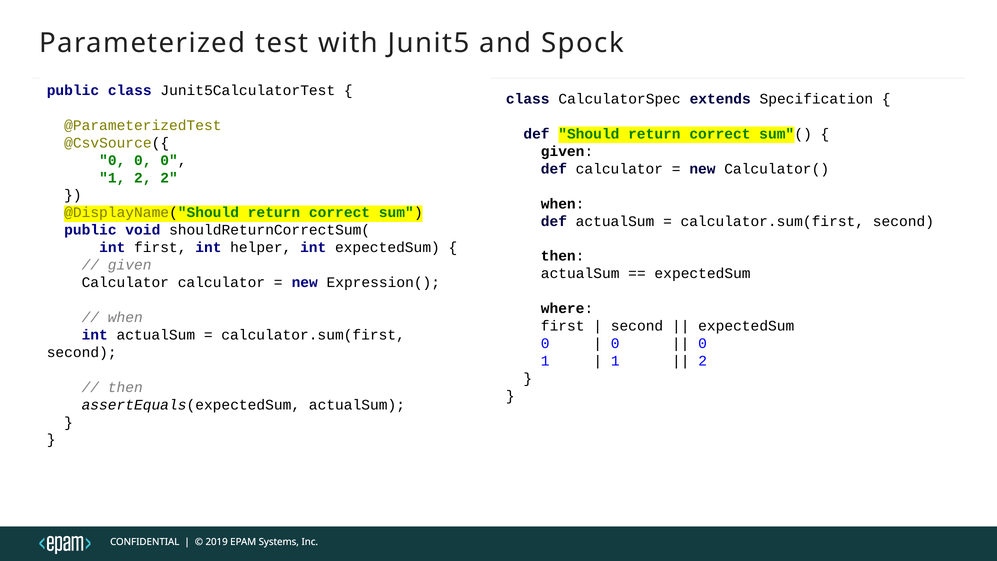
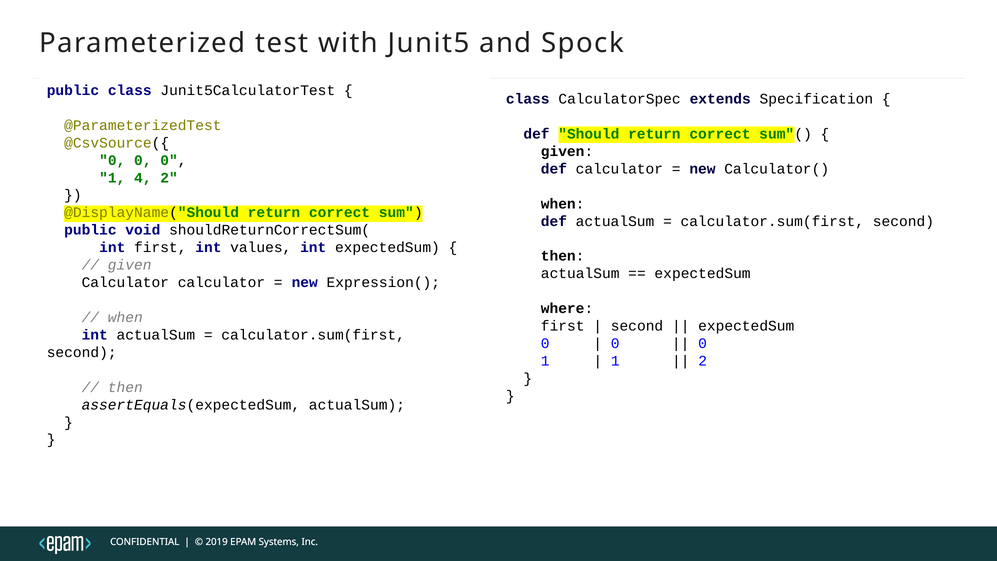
1 2: 2 -> 4 (143, 178)
helper: helper -> values (261, 247)
